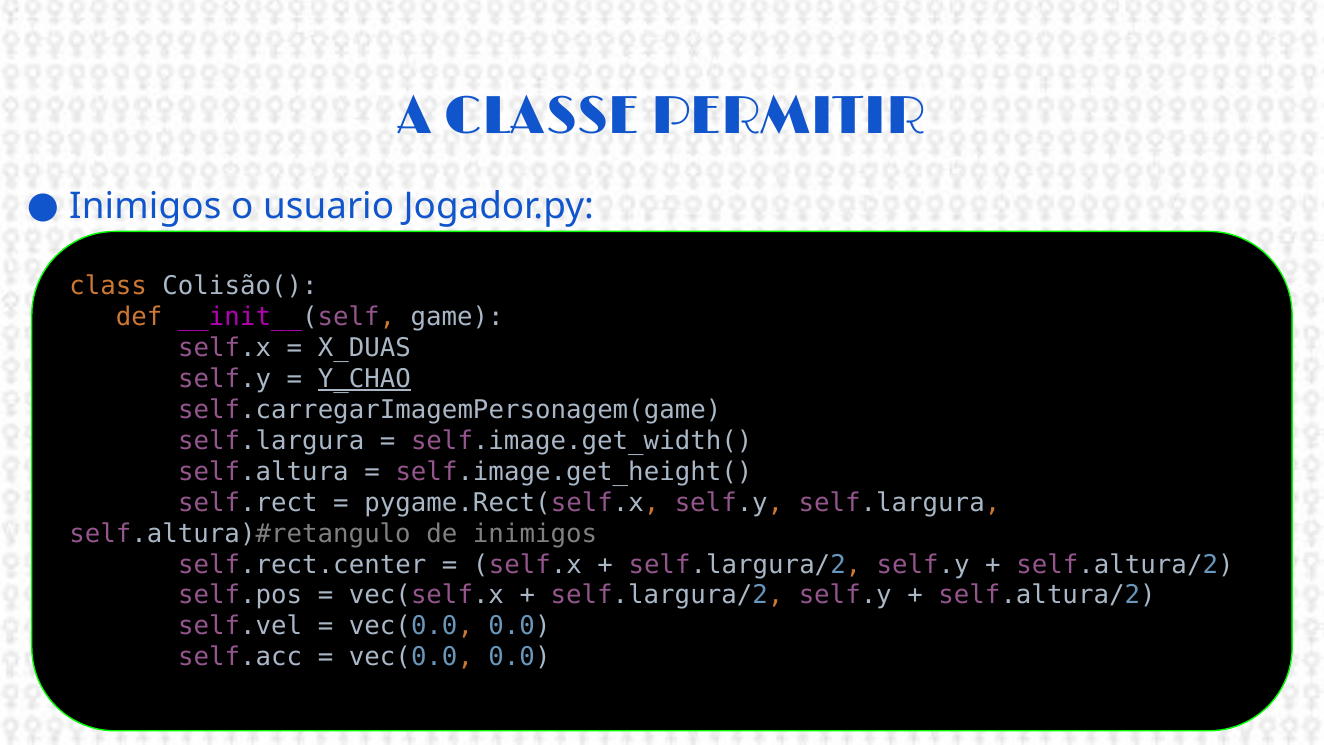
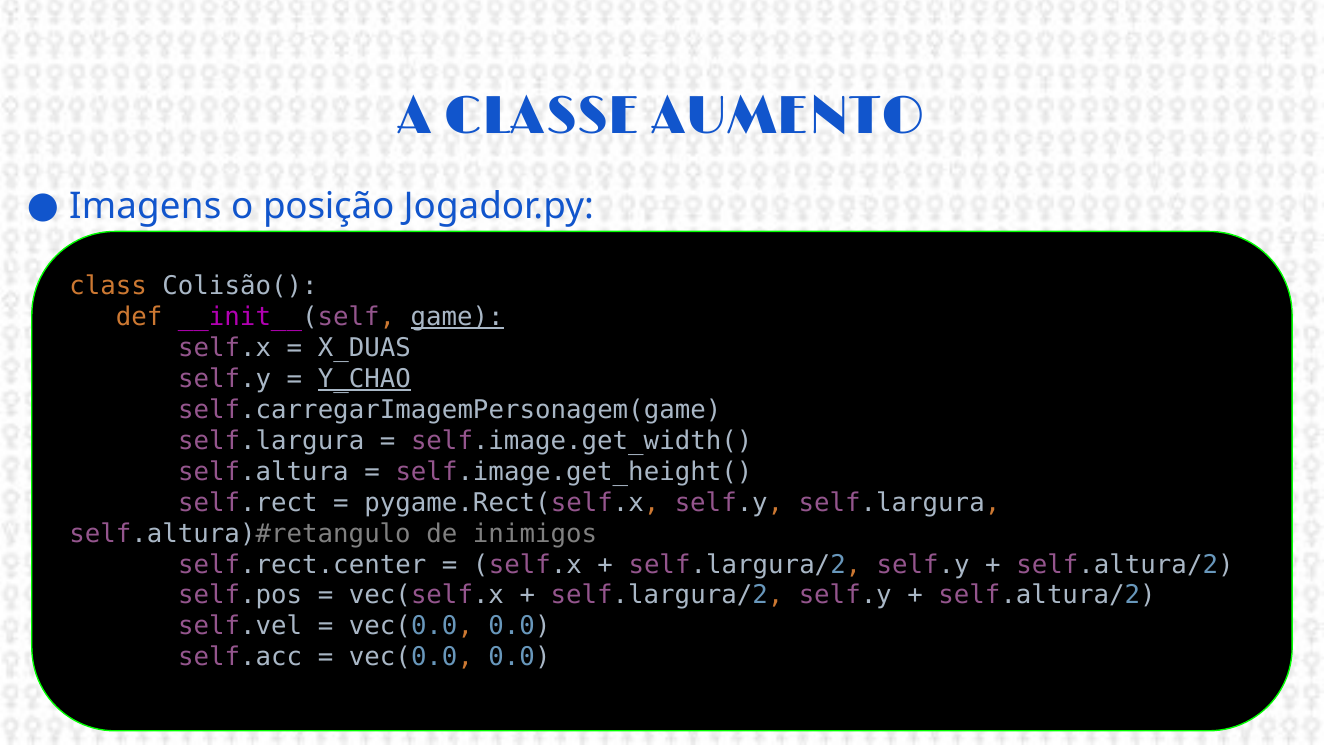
PERMITIR: PERMITIR -> AUMENTO (788, 116)
Inimigos: Inimigos -> Imagens (145, 206)
usuario: usuario -> posição (329, 206)
game underline: none -> present (457, 317)
